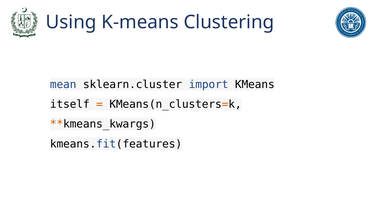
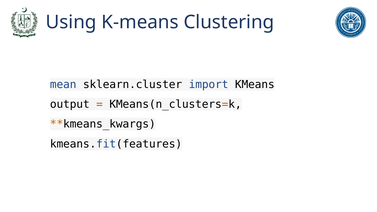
itself: itself -> output (70, 104)
